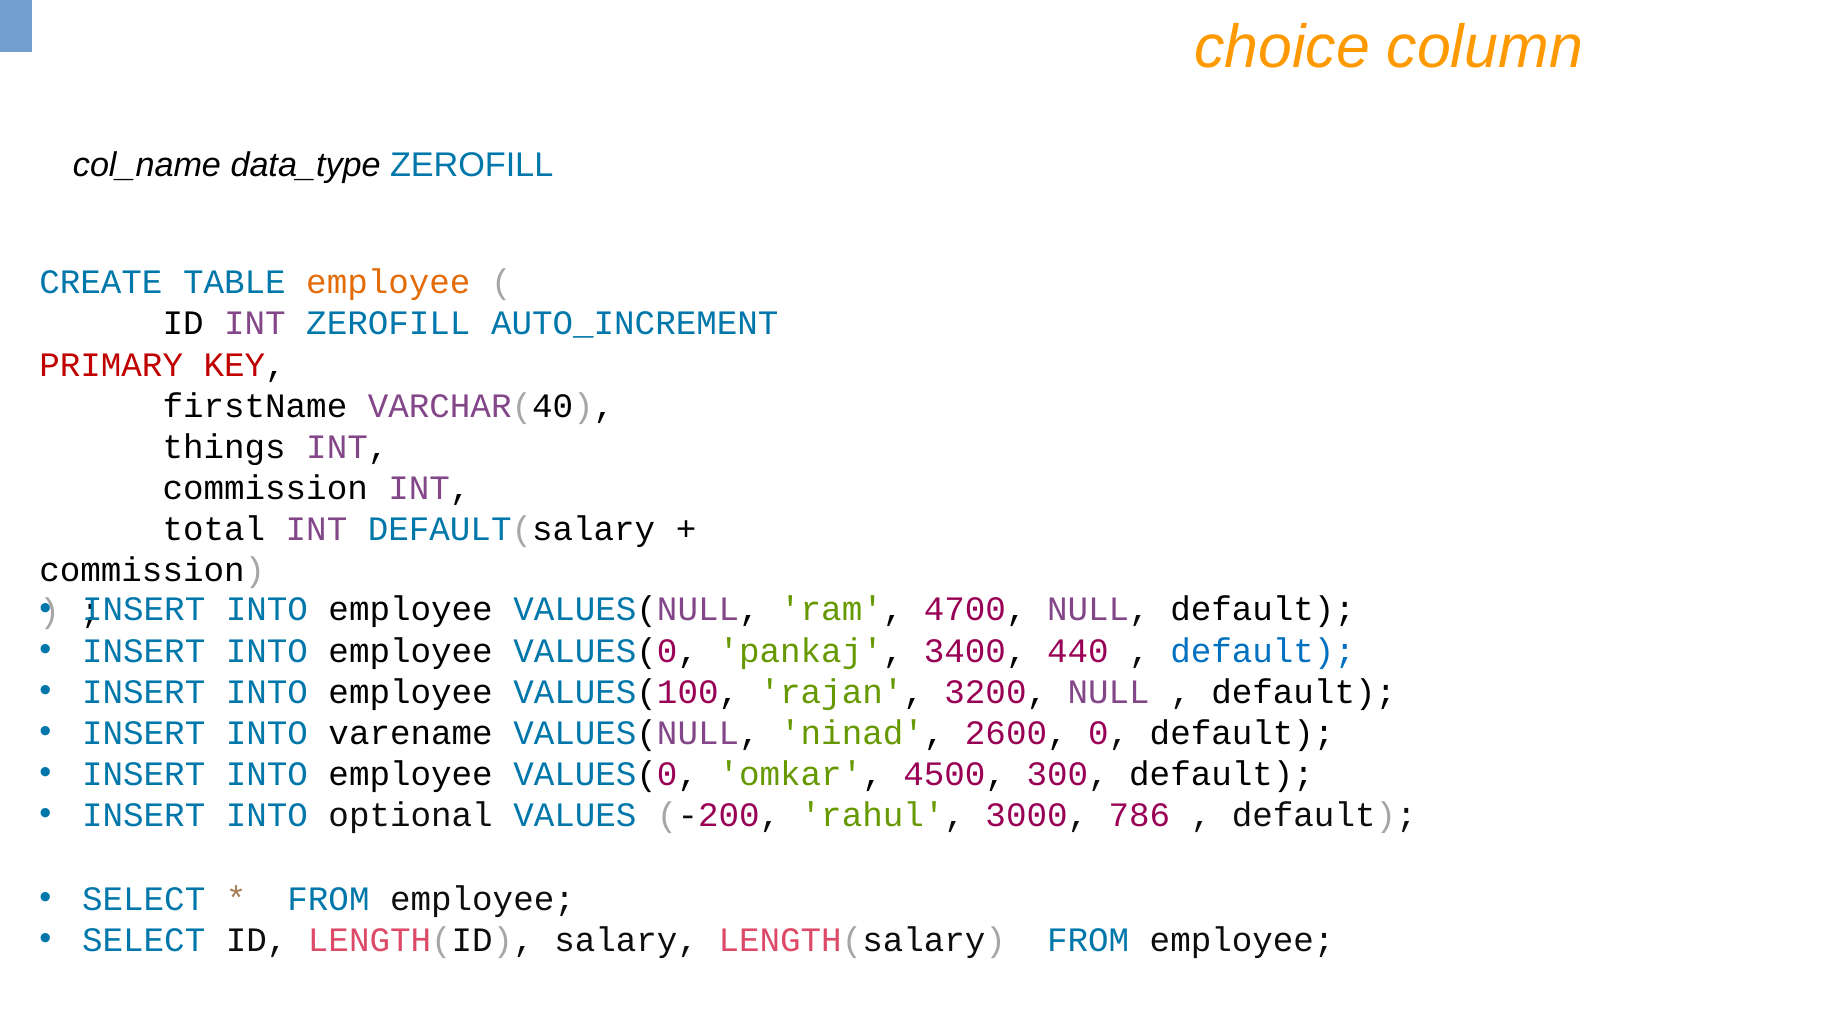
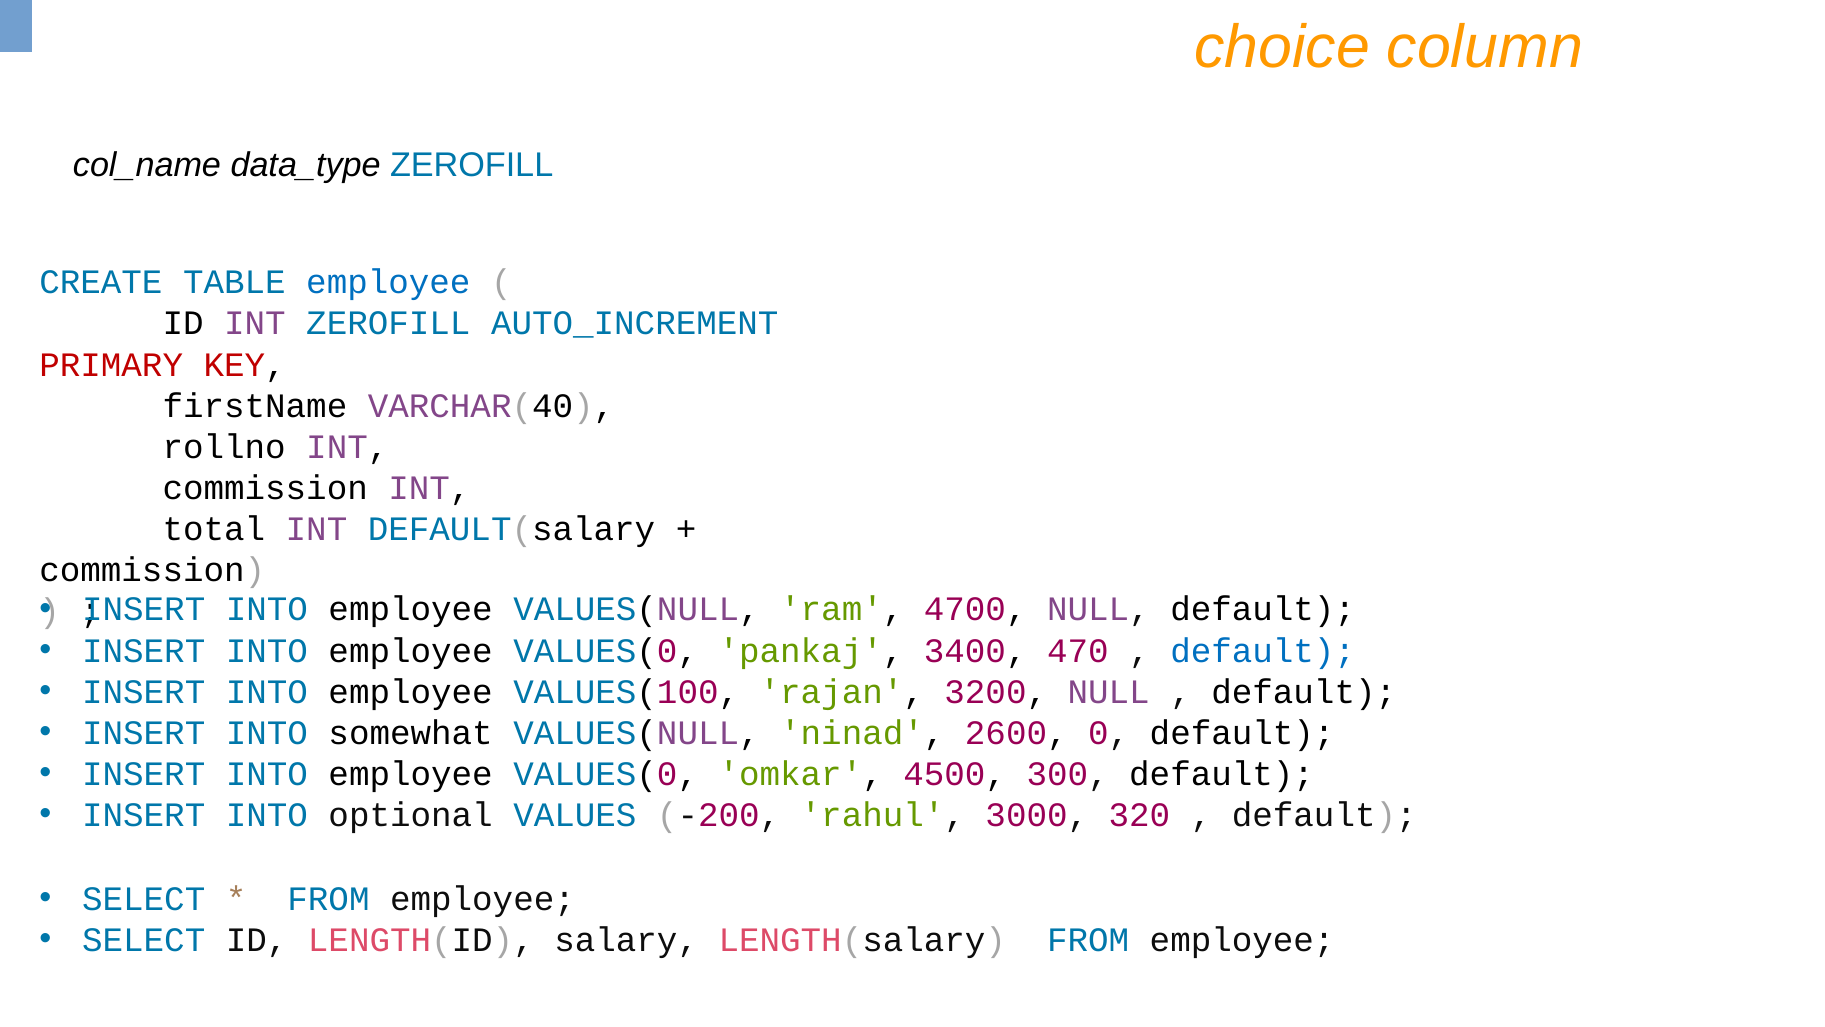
employee colour: orange -> blue (388, 282)
things: things -> rollno (224, 447)
440: 440 -> 470 (1078, 650)
varename: varename -> somewhat (411, 733)
786: 786 -> 320 (1139, 815)
